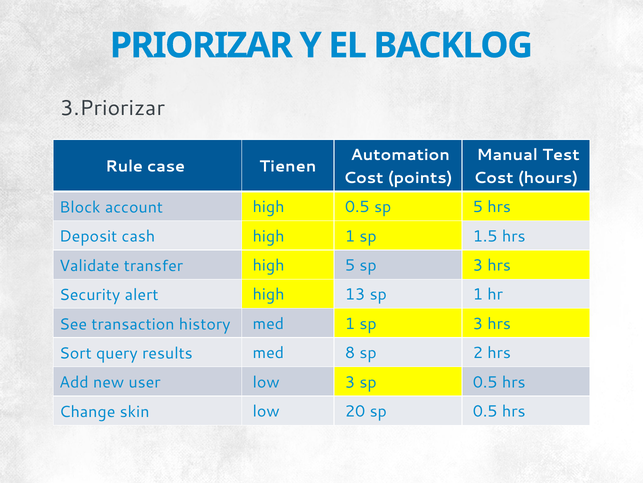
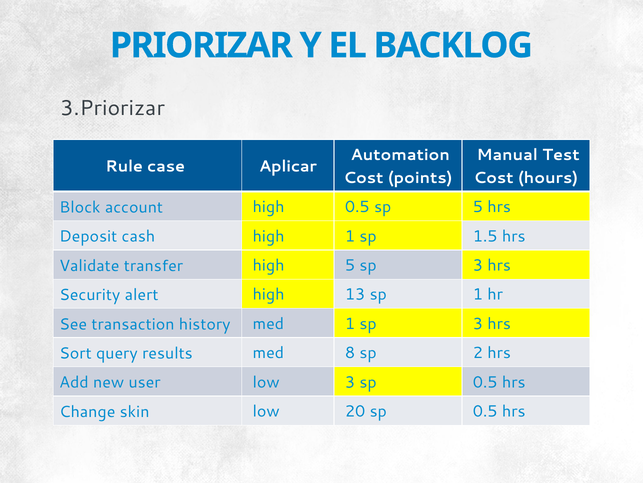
Tienen: Tienen -> Aplicar (288, 166)
